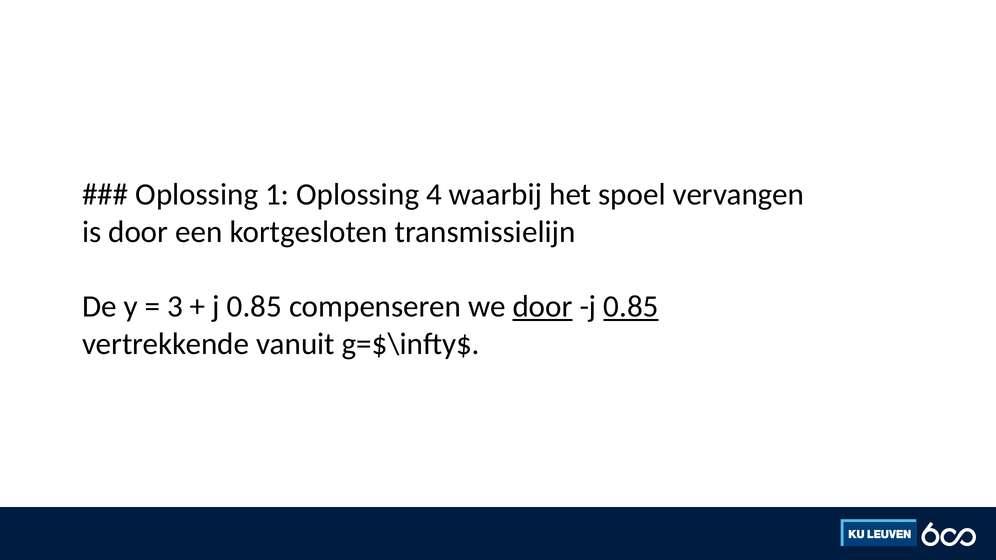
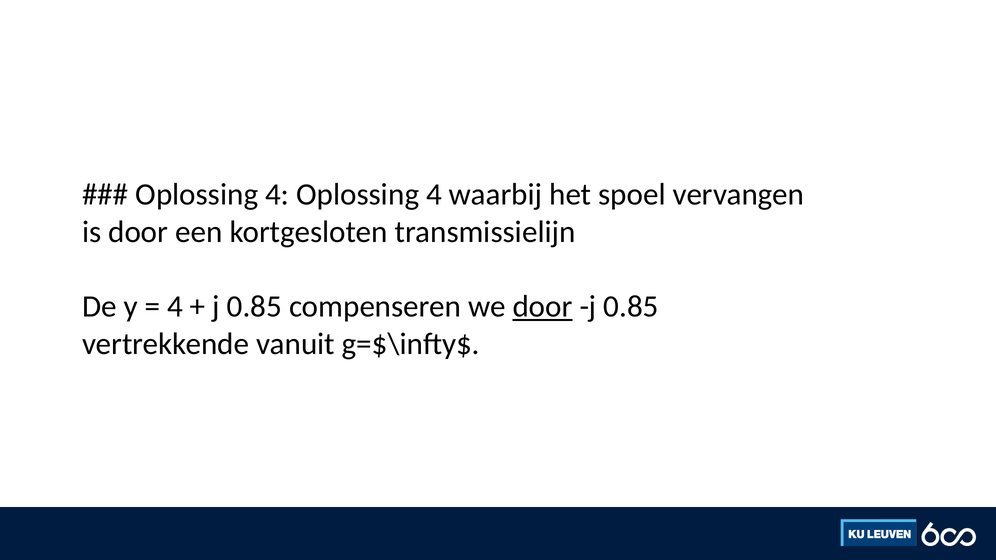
1: 1 -> 4 (277, 195)
3: 3 -> 4 (175, 307)
0.85 underline: present -> none (631, 307)
